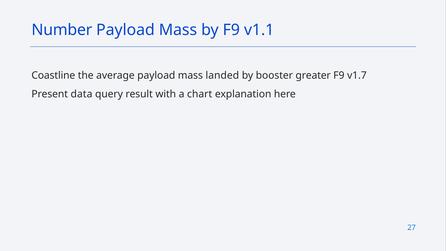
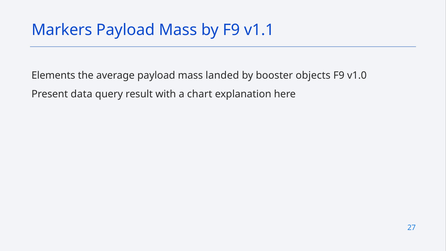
Number: Number -> Markers (62, 30)
Coastline: Coastline -> Elements (53, 75)
greater: greater -> objects (313, 75)
v1.7: v1.7 -> v1.0 (357, 75)
